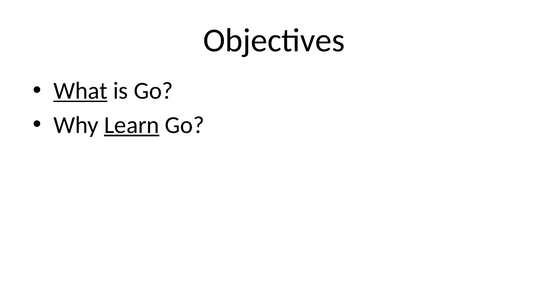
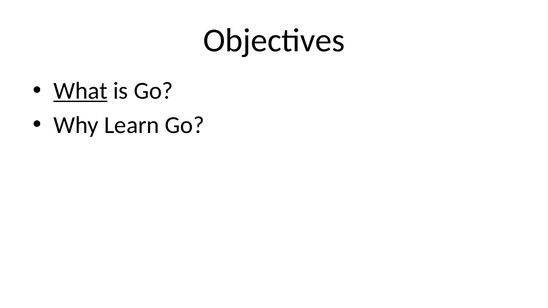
Learn underline: present -> none (132, 125)
